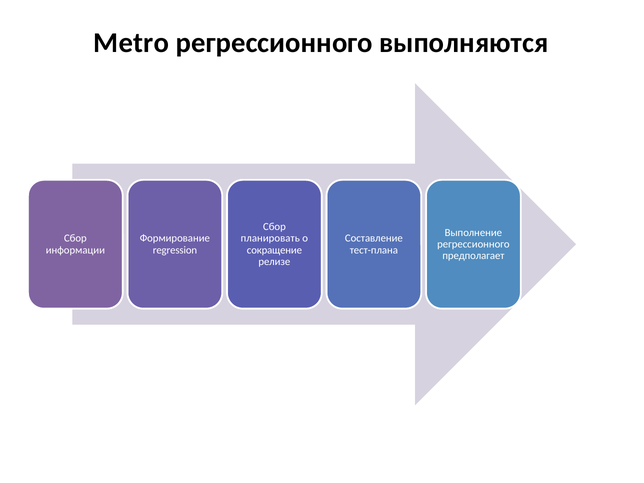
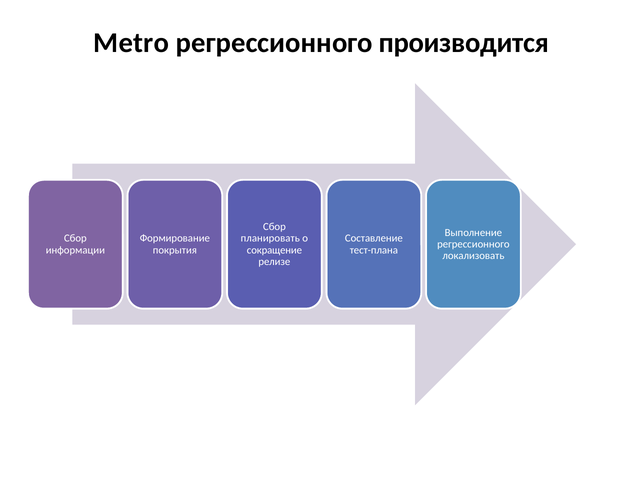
выполняются: выполняются -> производится (464, 43)
regression: regression -> покрытия (175, 250)
предполагает: предполагает -> локализовать (473, 256)
